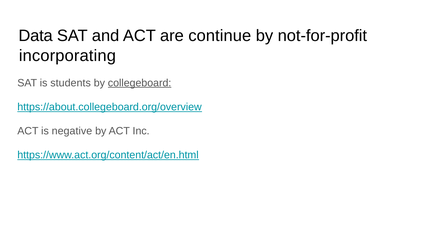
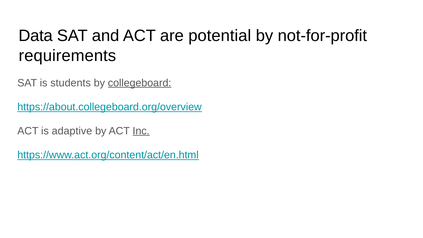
continue: continue -> potential (220, 36)
incorporating: incorporating -> requirements (67, 56)
negative: negative -> adaptive (72, 131)
Inc underline: none -> present (141, 131)
